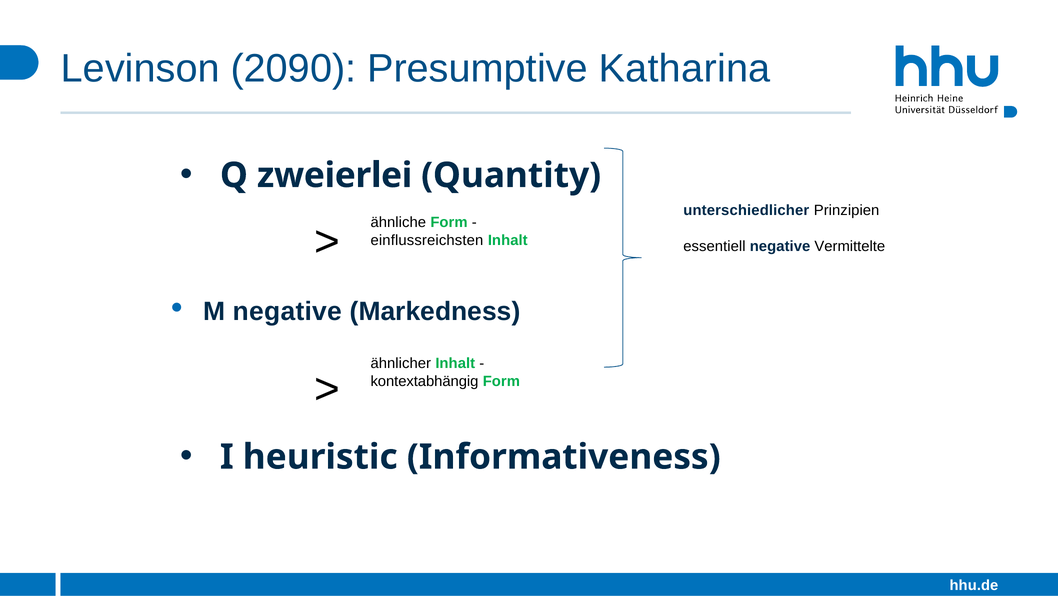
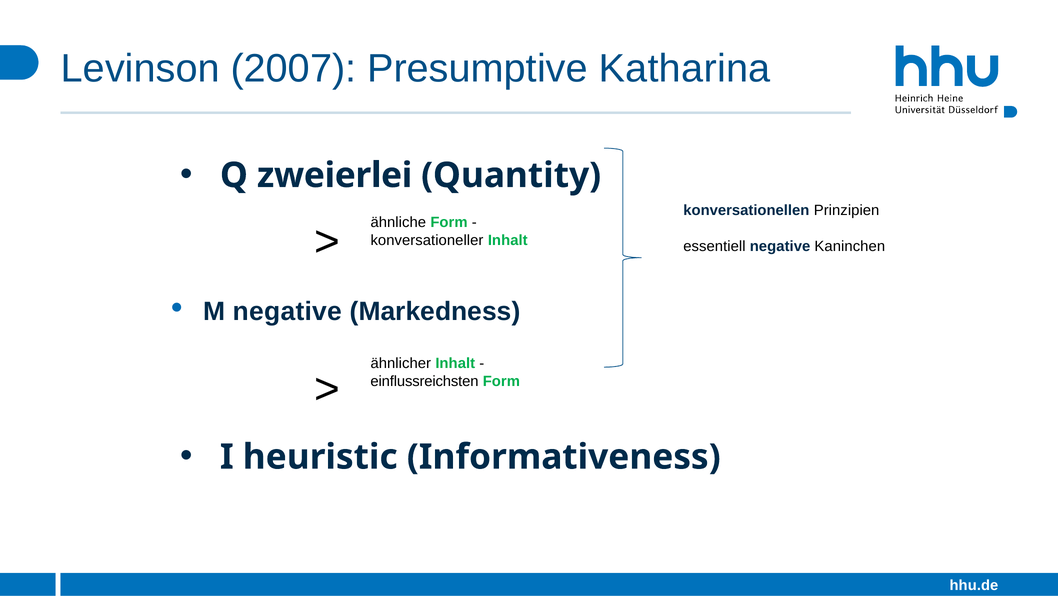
2090: 2090 -> 2007 (293, 69)
unterschiedlicher: unterschiedlicher -> konversationellen (746, 210)
einflussreichsten: einflussreichsten -> konversationeller (427, 240)
Vermittelte: Vermittelte -> Kaninchen (850, 246)
kontextabhängig: kontextabhängig -> einflussreichsten (425, 381)
